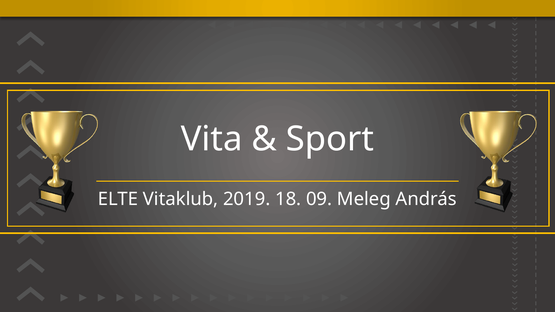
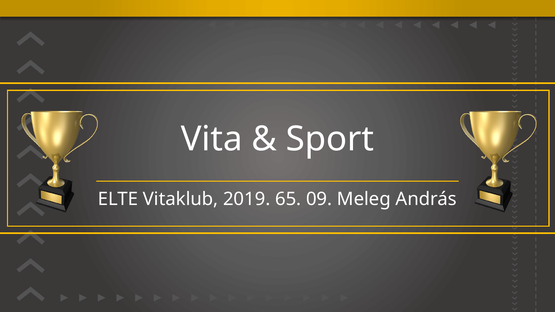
18: 18 -> 65 (288, 199)
